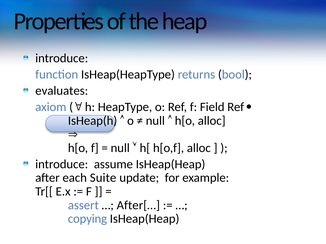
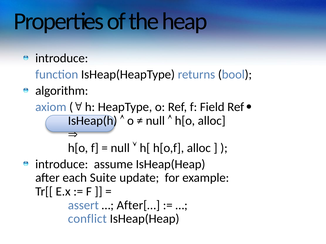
evaluates: evaluates -> algorithm (62, 91)
copying: copying -> conflict (87, 219)
